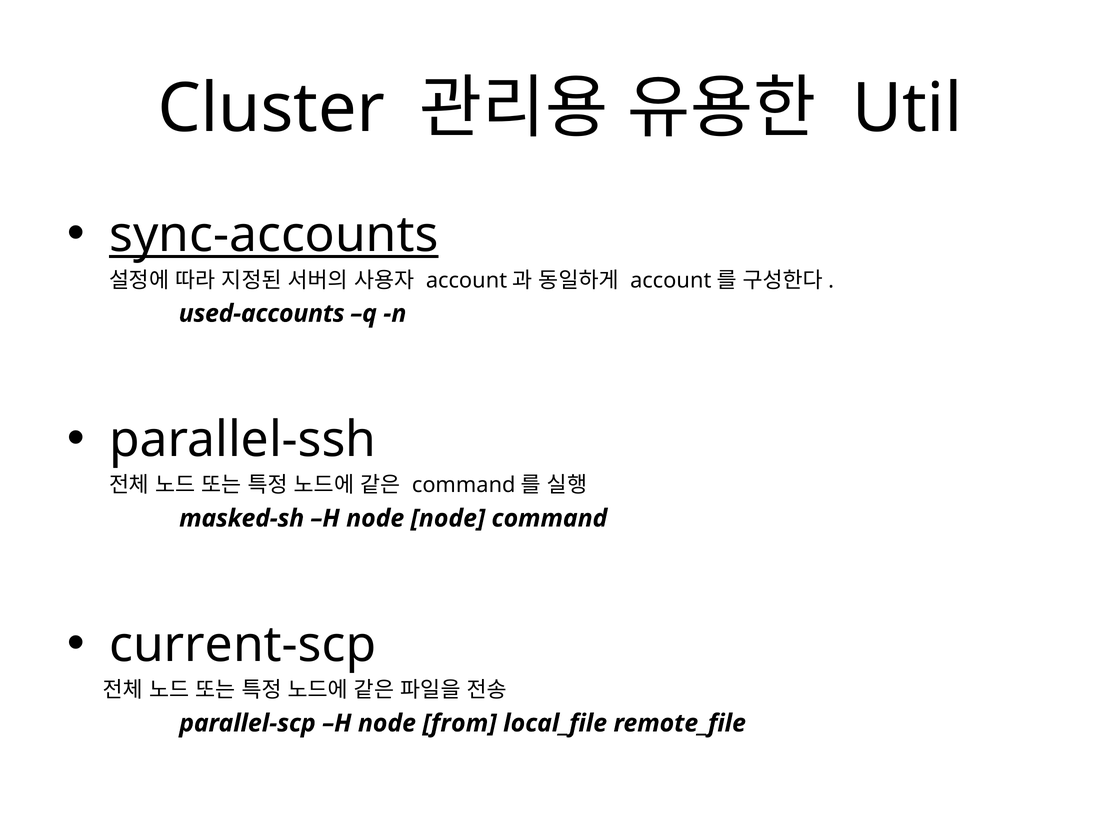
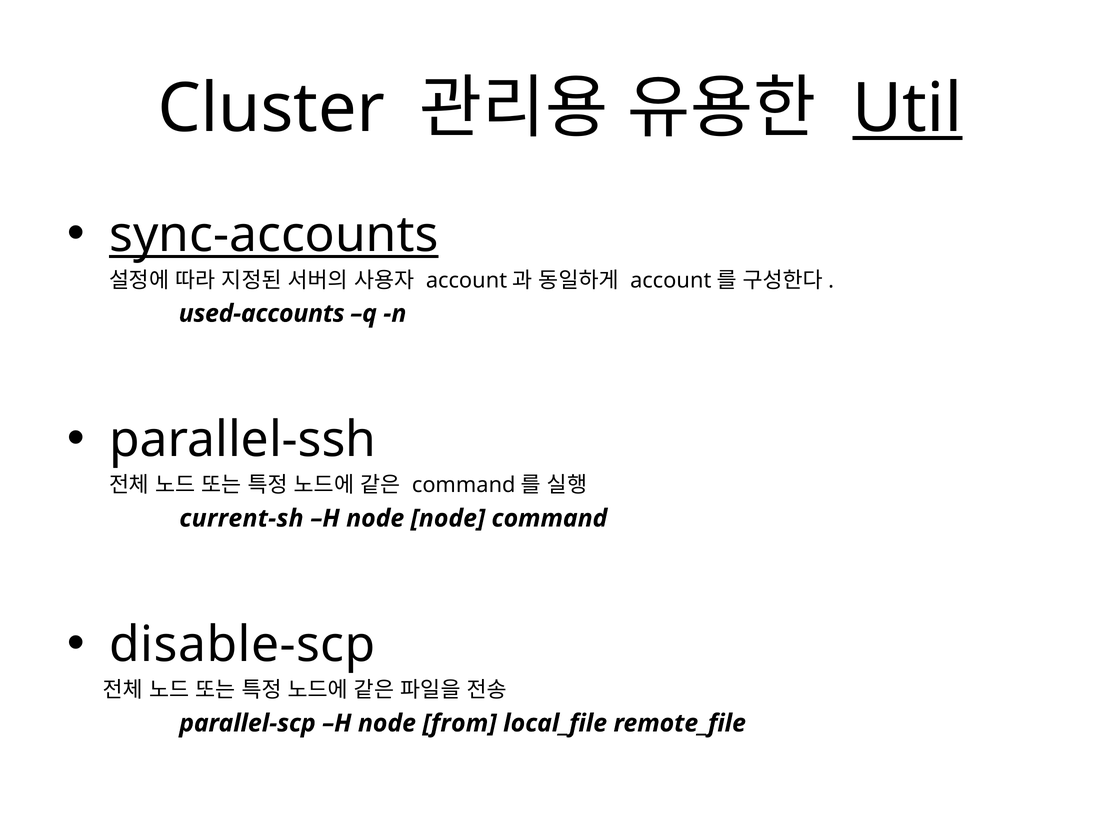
Util underline: none -> present (907, 108)
masked-sh: masked-sh -> current-sh (241, 518)
current-scp: current-scp -> disable-scp (242, 645)
